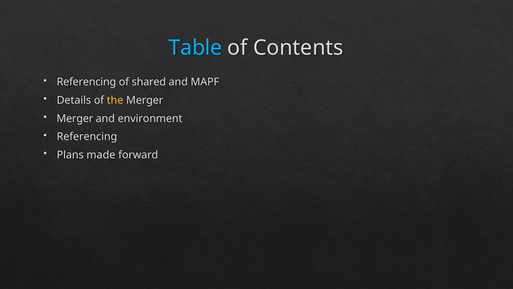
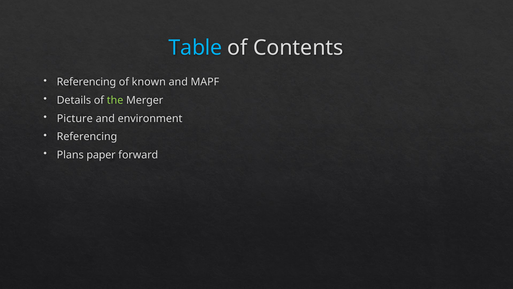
shared: shared -> known (149, 82)
the colour: yellow -> light green (115, 100)
Merger: Merger -> Picture (75, 118)
made: made -> paper (101, 155)
